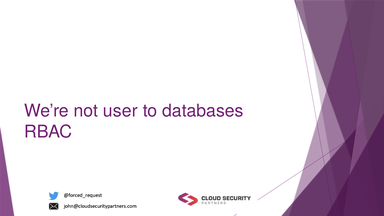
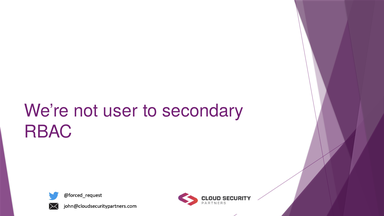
databases: databases -> secondary (203, 111)
